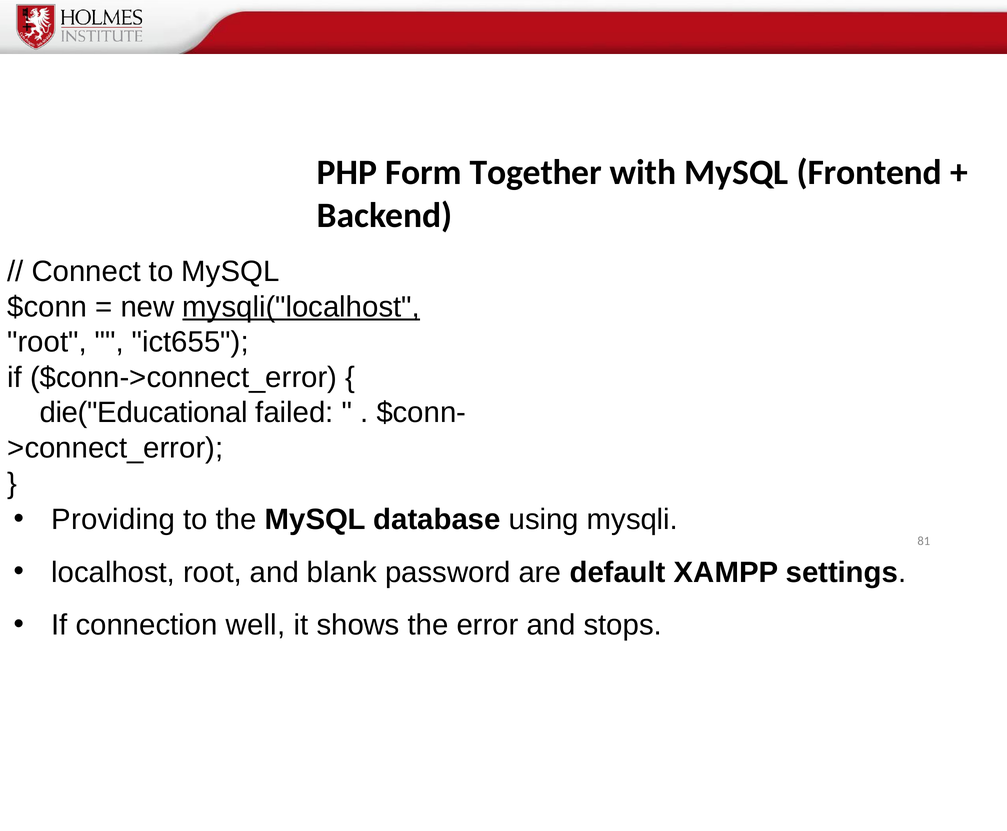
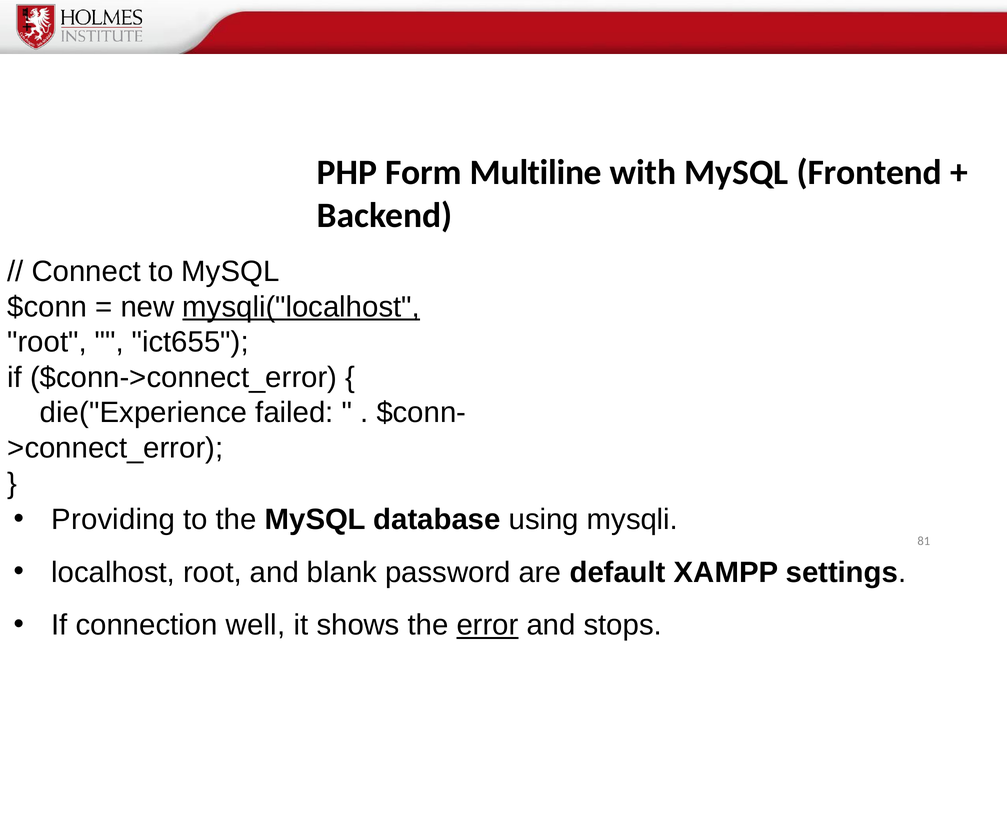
Together: Together -> Multiline (536, 172)
die("Educational: die("Educational -> die("Experience (144, 413)
error underline: none -> present (488, 625)
